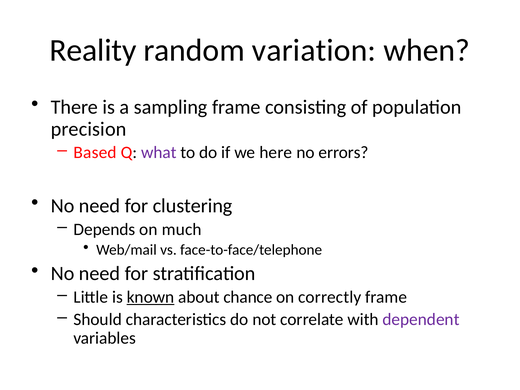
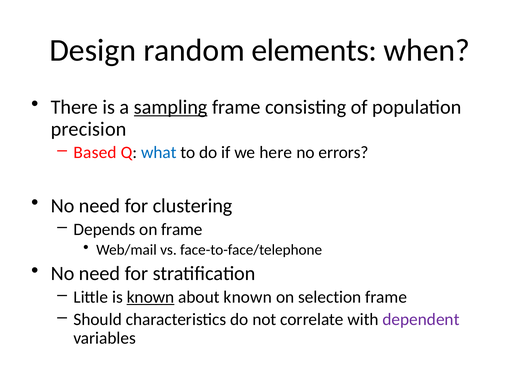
Reality: Reality -> Design (93, 50)
variation: variation -> elements (314, 50)
sampling underline: none -> present (171, 107)
what colour: purple -> blue (159, 153)
on much: much -> frame (182, 229)
about chance: chance -> known (248, 297)
correctly: correctly -> selection (330, 297)
